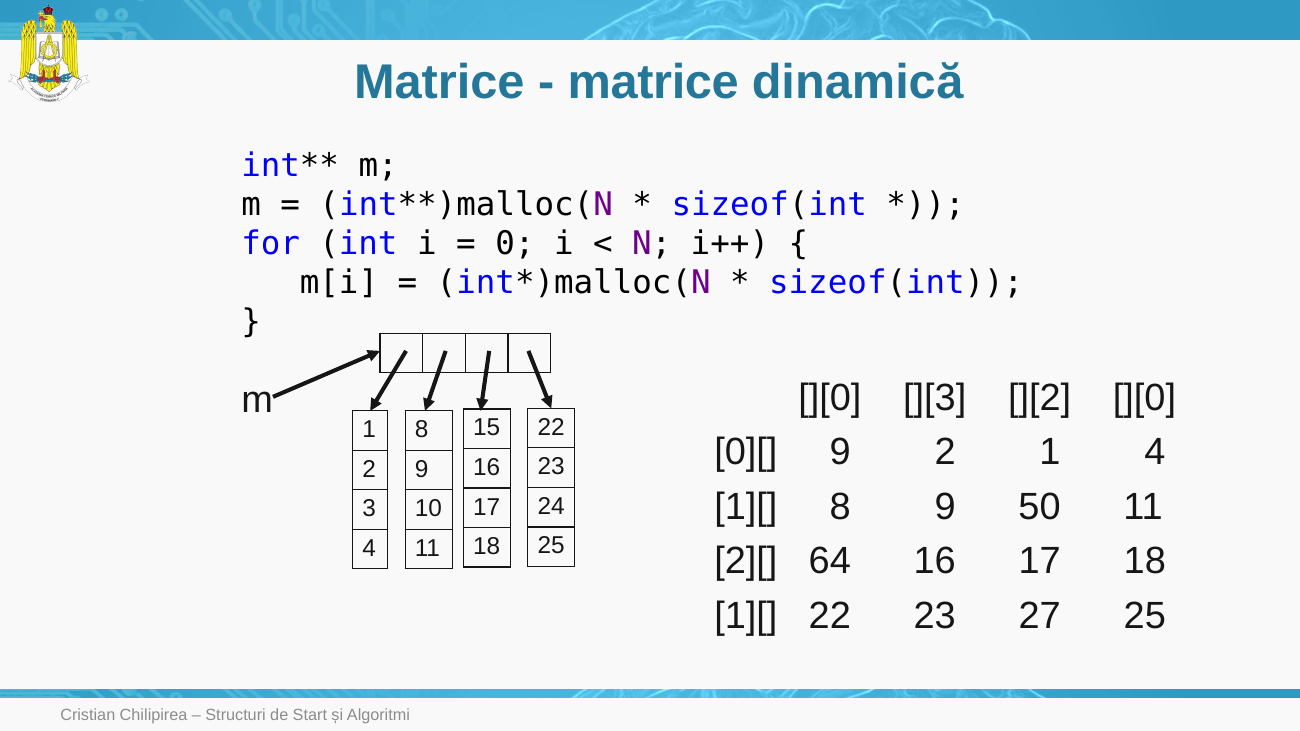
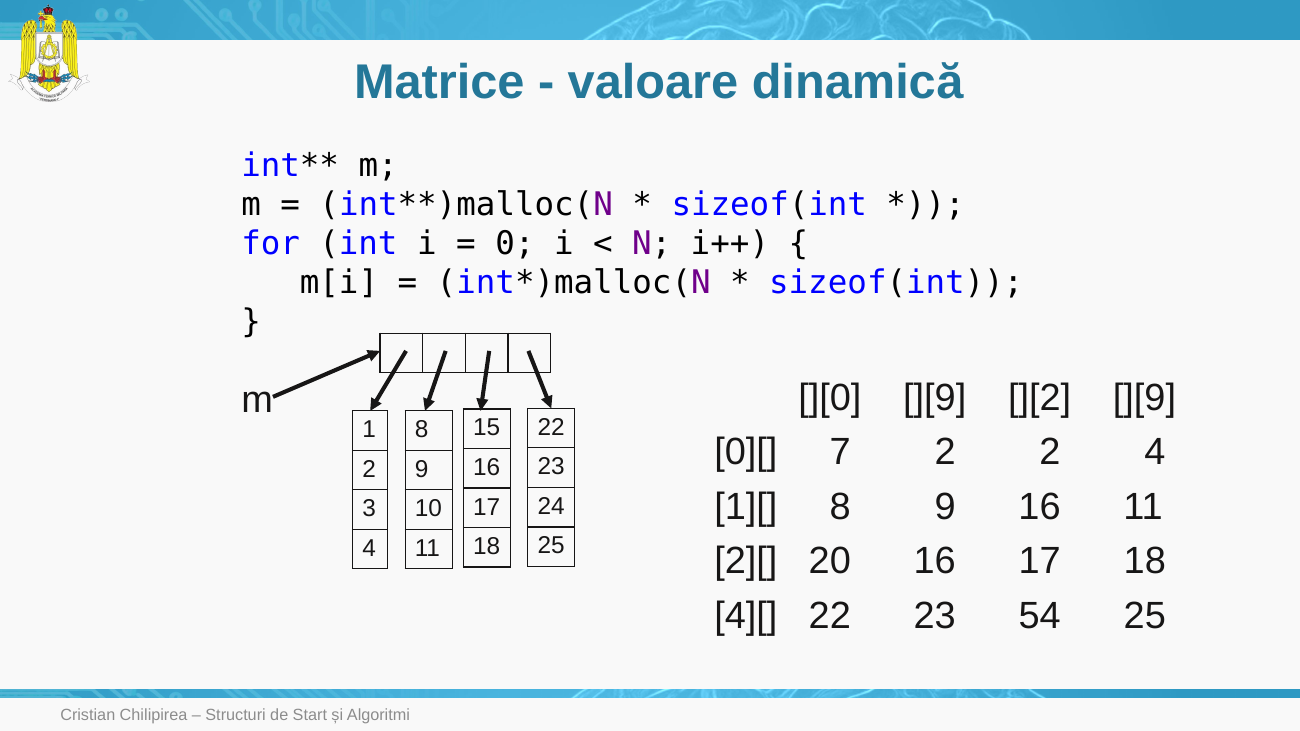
matrice: matrice -> valoare (653, 83)
][0 ][3: ][3 -> ][9 (935, 398)
][2 ][0: ][0 -> ][9 (1145, 398)
0][ 9: 9 -> 7 (840, 452)
2 1: 1 -> 2 (1050, 452)
9 50: 50 -> 16 (1040, 507)
64: 64 -> 20 (830, 561)
1][: 1][ -> 4][ (746, 616)
27: 27 -> 54 (1040, 616)
